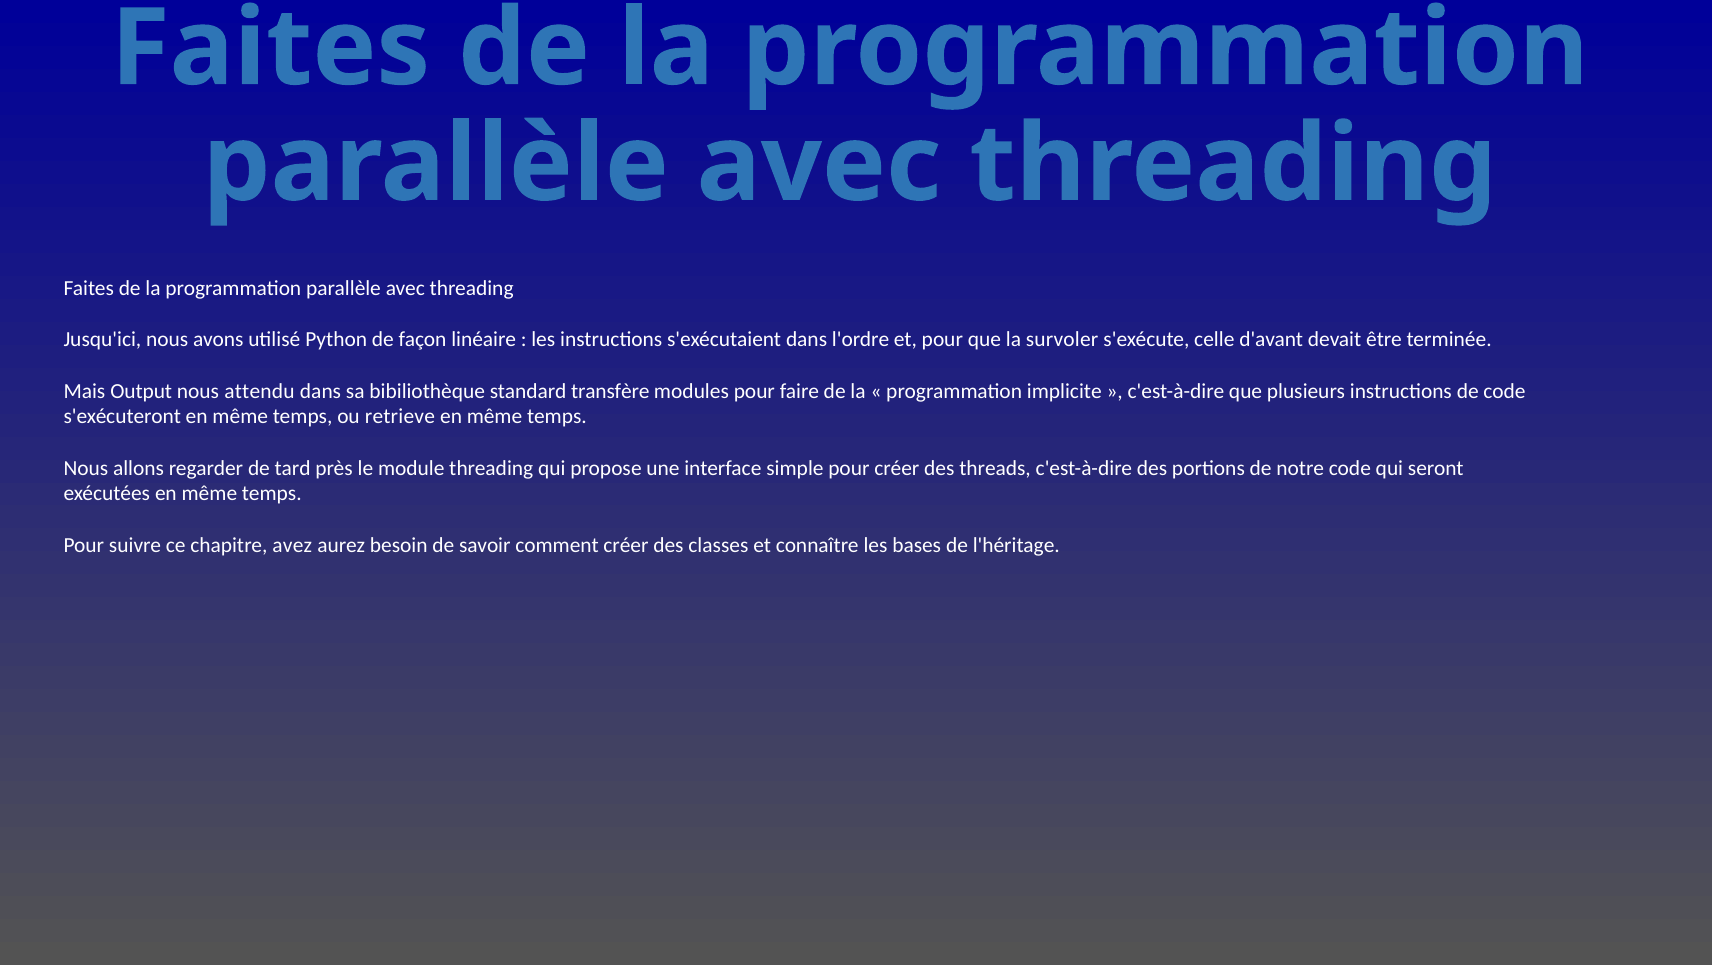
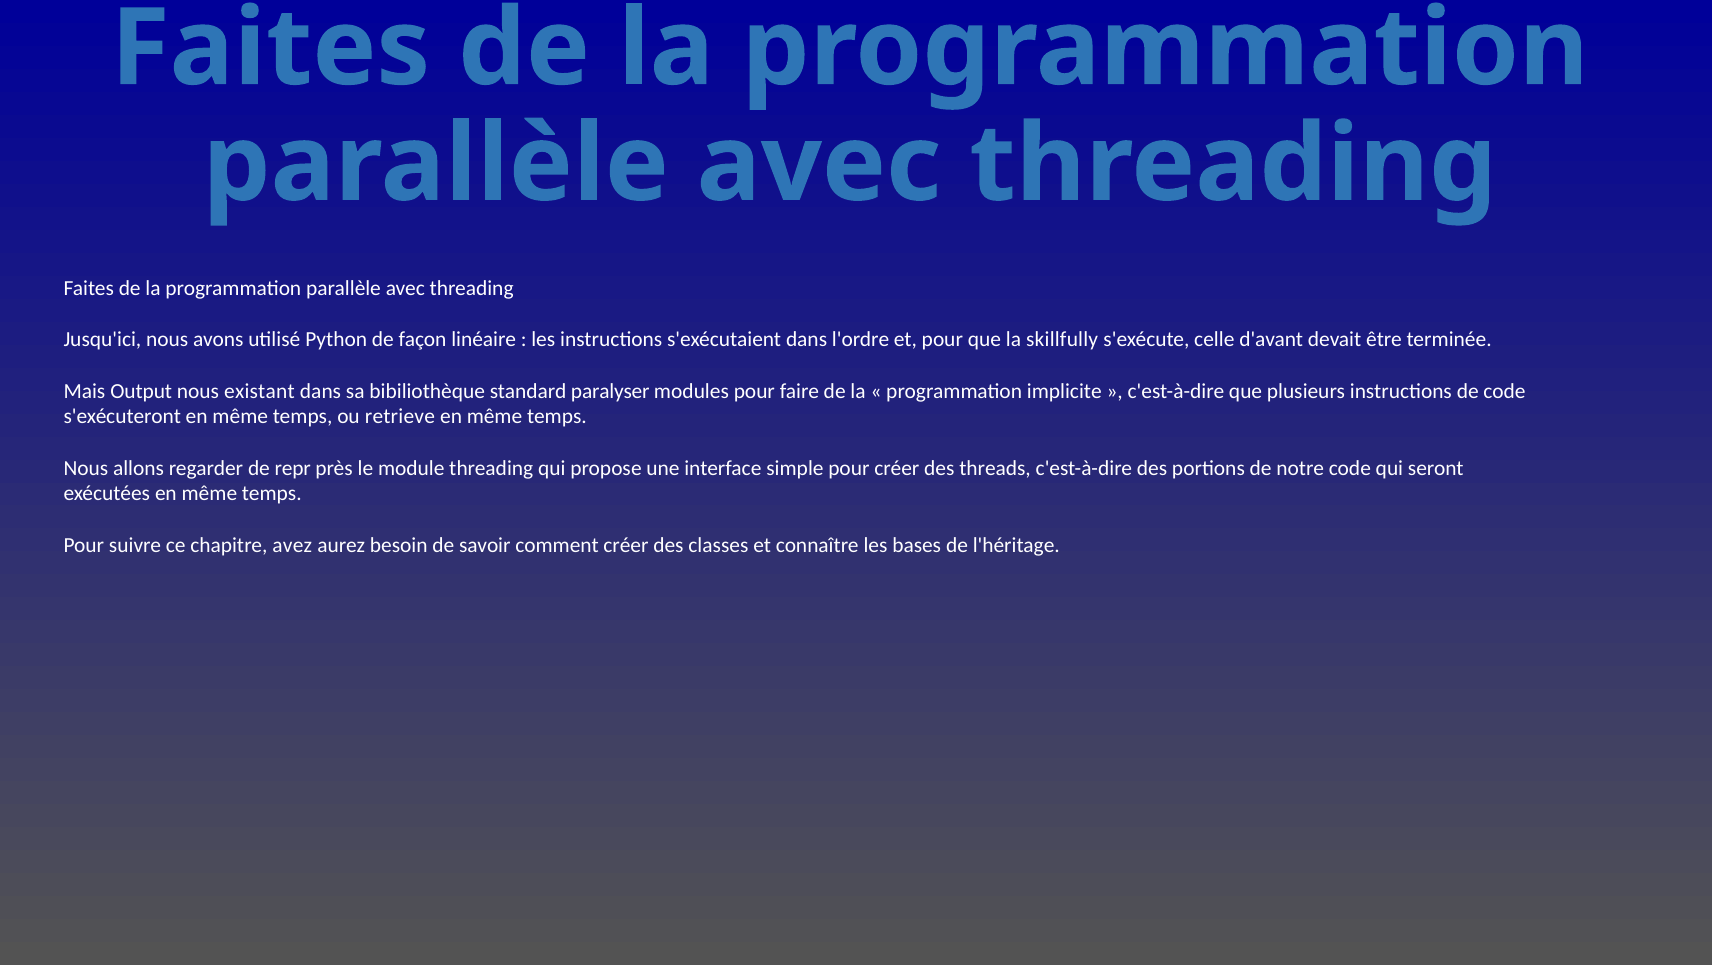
survoler: survoler -> skillfully (1062, 340)
attendu: attendu -> existant (259, 391)
transfère: transfère -> paralyser (610, 391)
tard: tard -> repr (293, 468)
